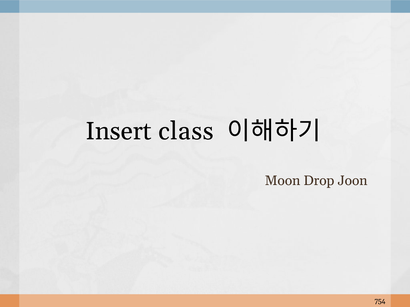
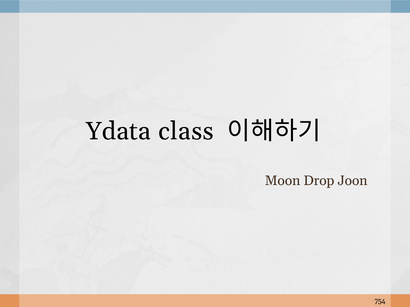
Insert: Insert -> Ydata (118, 131)
